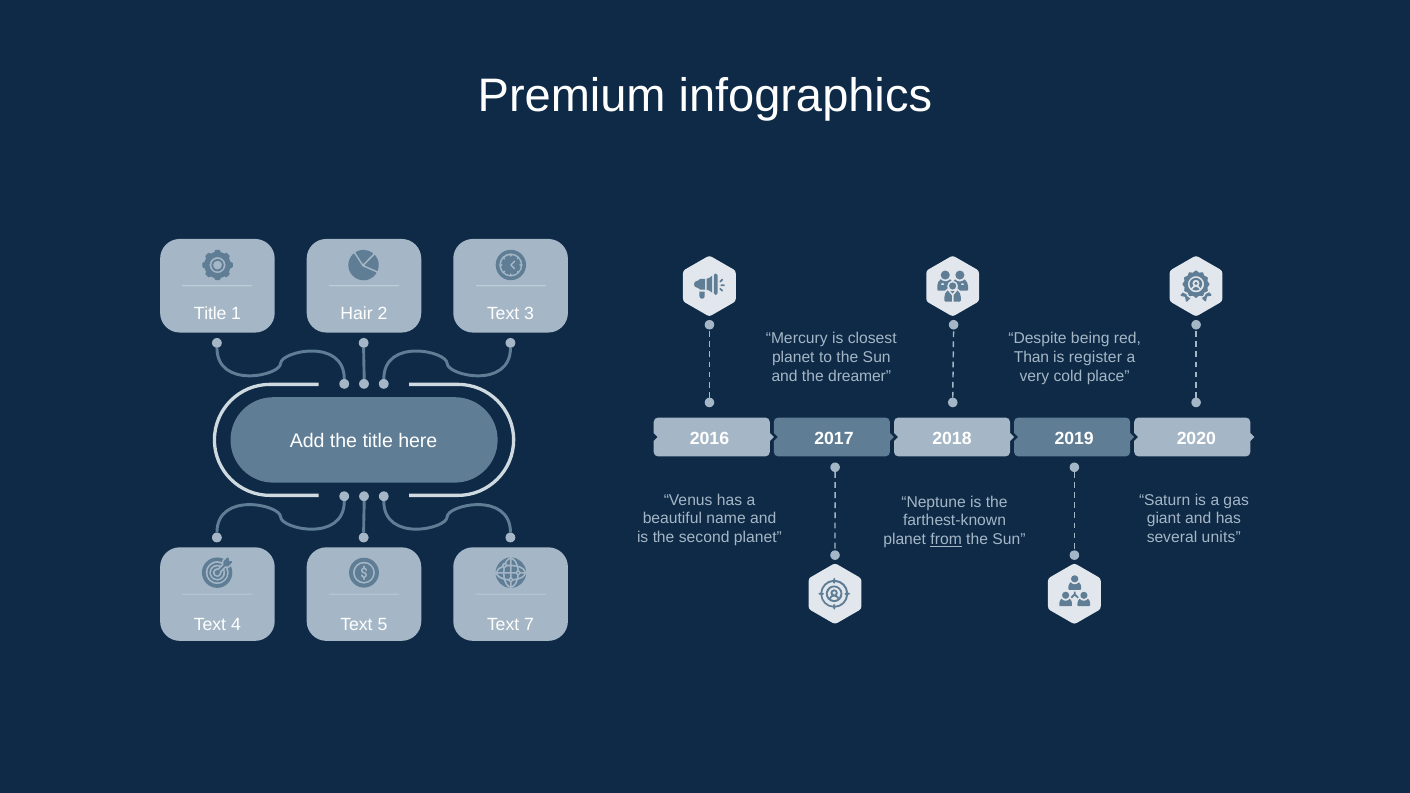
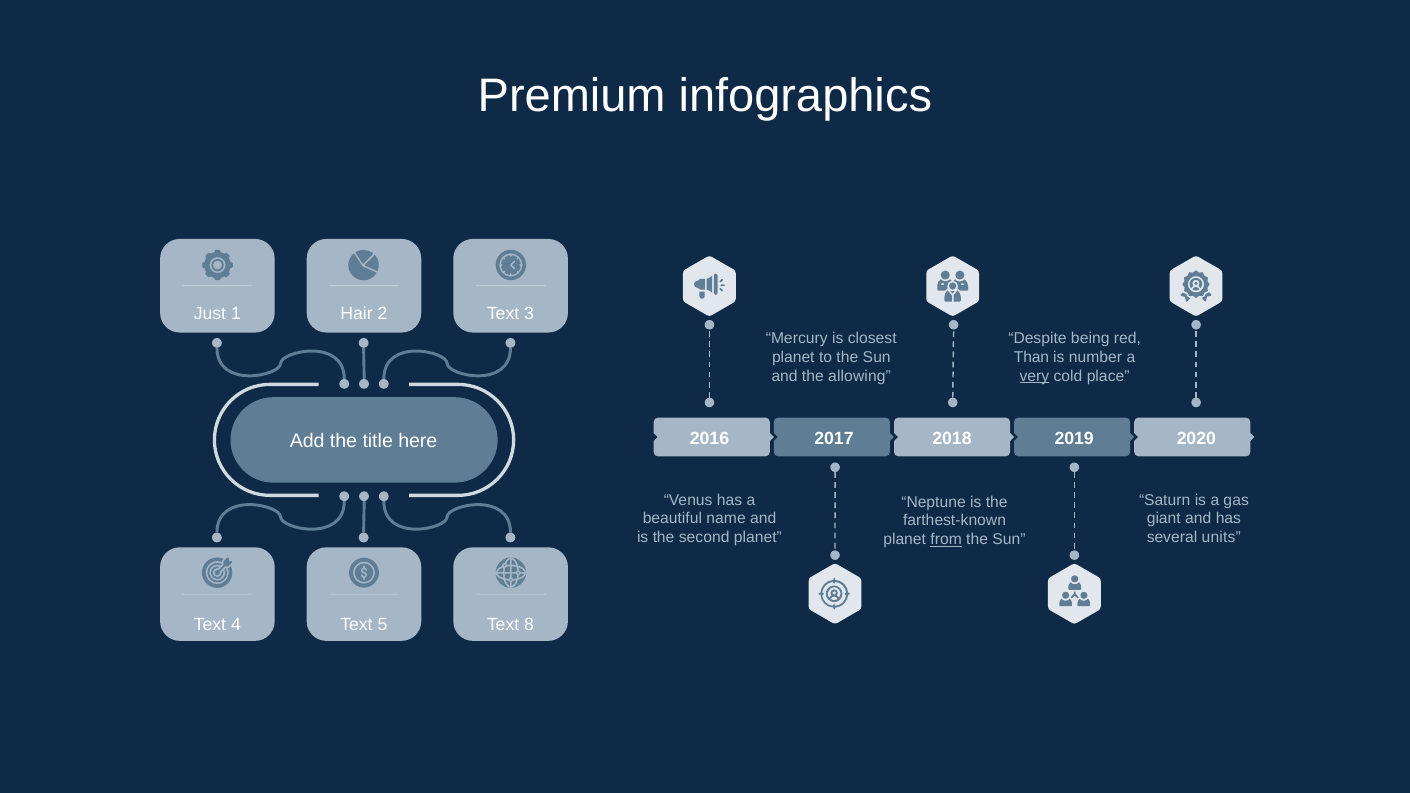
Title: Title -> Just (210, 314)
register: register -> number (1096, 357)
dreamer: dreamer -> allowing (860, 376)
very underline: none -> present (1034, 376)
7: 7 -> 8 (529, 624)
